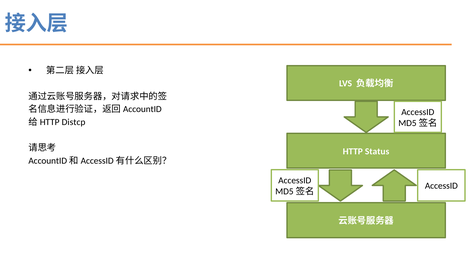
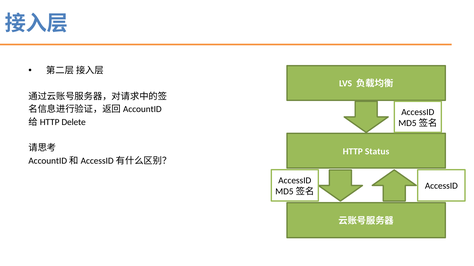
Distcp: Distcp -> Delete (74, 122)
